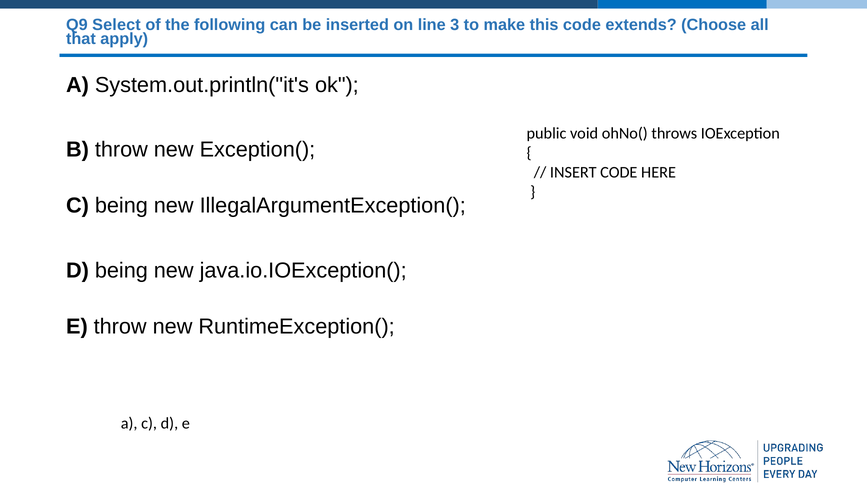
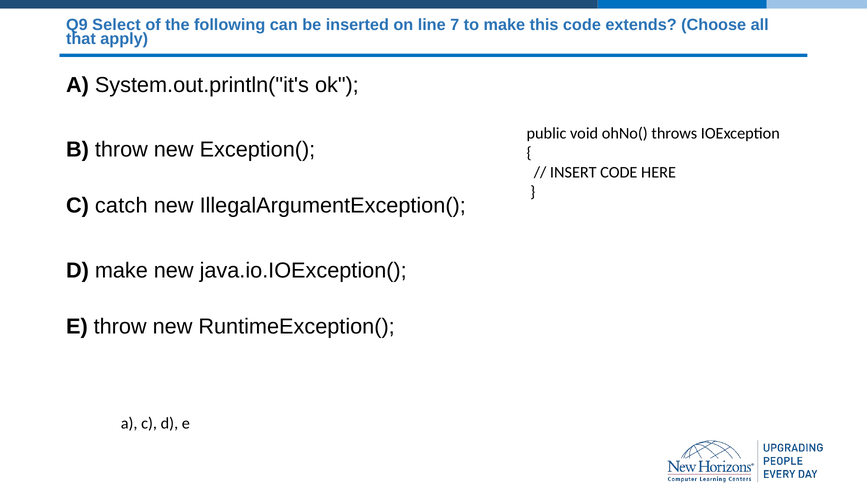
3: 3 -> 7 (455, 25)
C being: being -> catch (121, 206)
D being: being -> make (121, 270)
